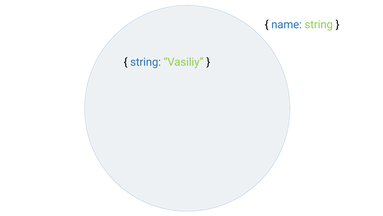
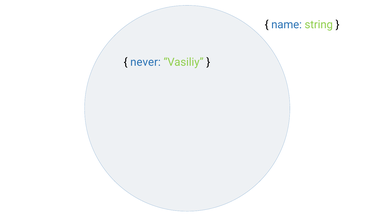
string: string -> never (145, 62)
